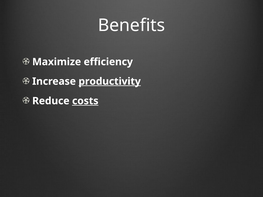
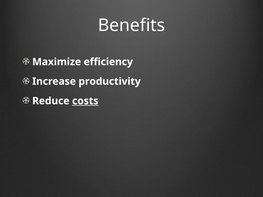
productivity underline: present -> none (110, 81)
